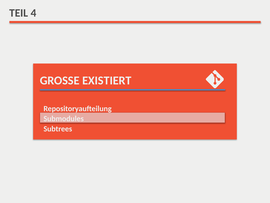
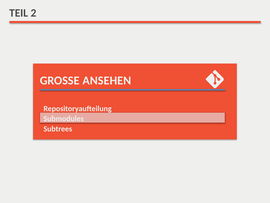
4: 4 -> 2 (33, 13)
EXISTIERT: EXISTIERT -> ANSEHEN (107, 80)
